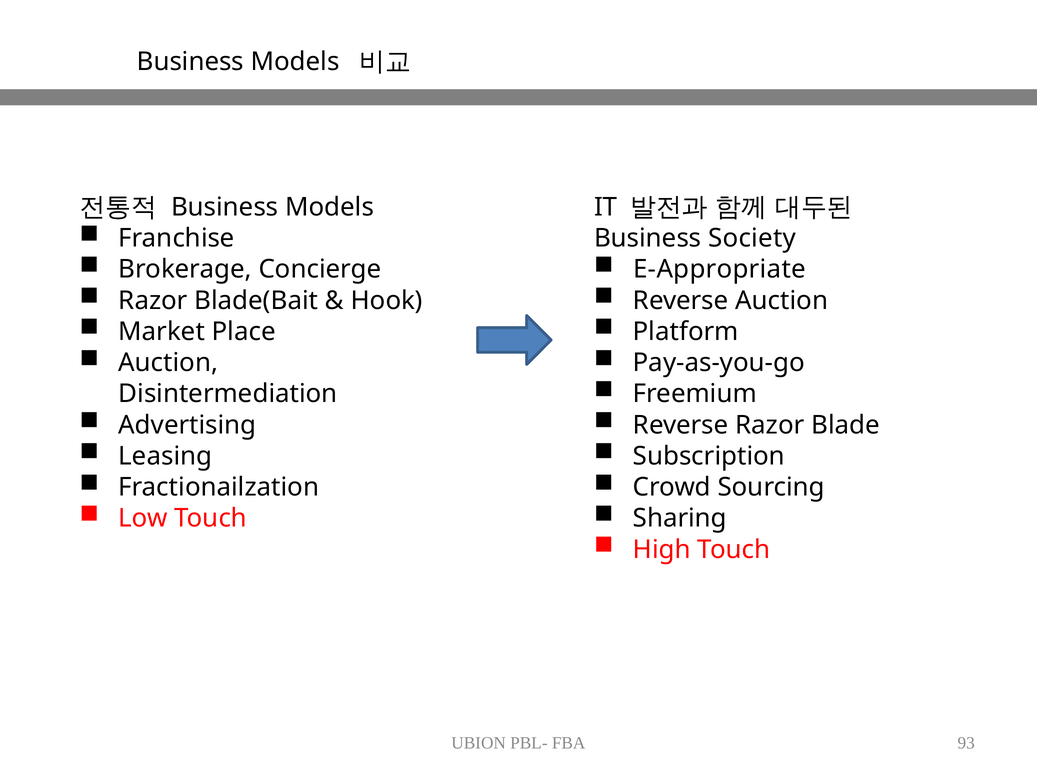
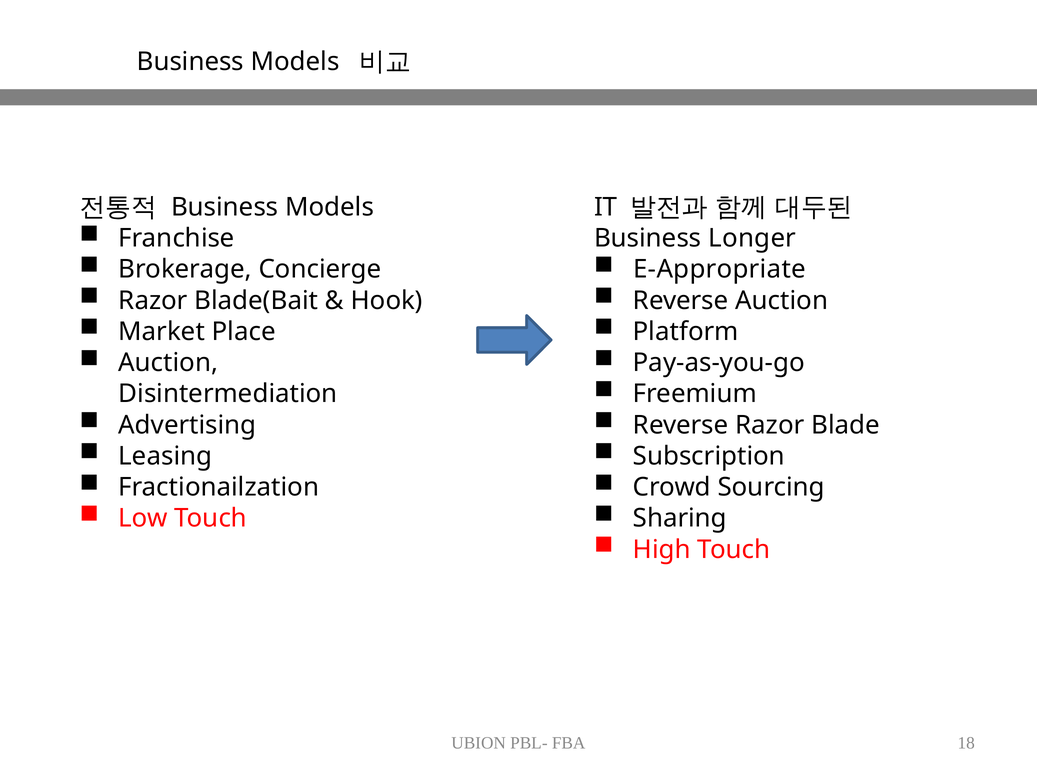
Society: Society -> Longer (752, 238)
93: 93 -> 18 (966, 743)
